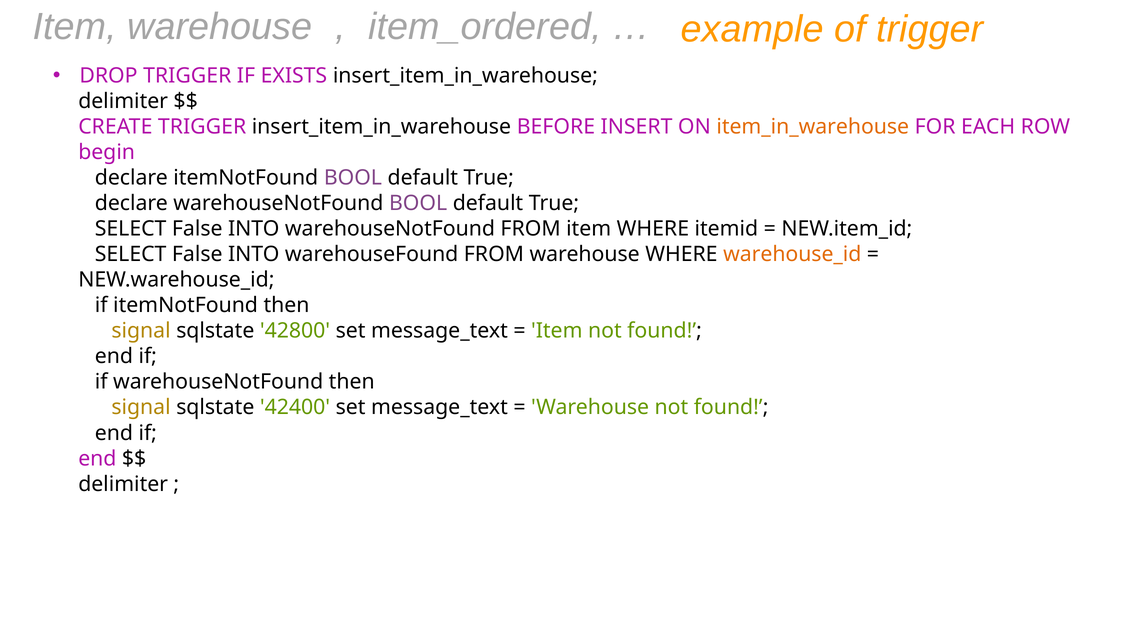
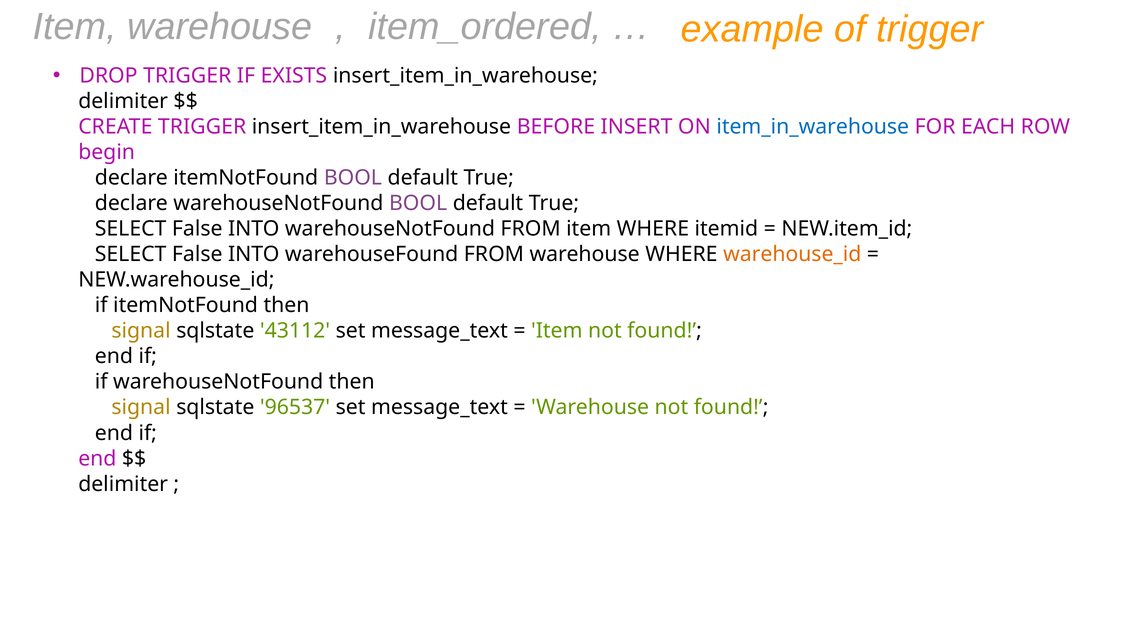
item_in_warehouse colour: orange -> blue (813, 127)
42800: 42800 -> 43112 (295, 331)
42400: 42400 -> 96537 (295, 407)
